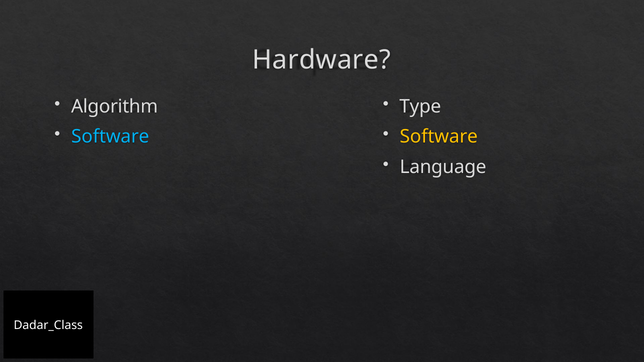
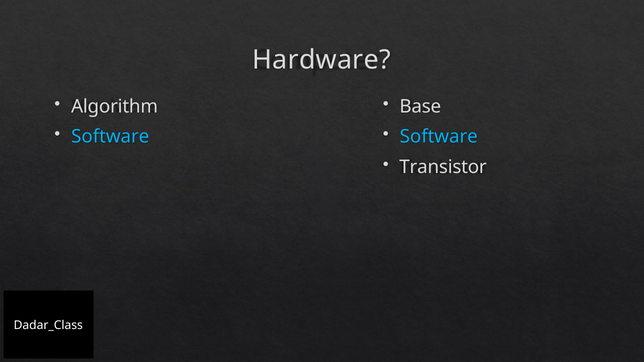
Type: Type -> Base (420, 106)
Software colour: yellow -> light blue (439, 137)
Language: Language -> Transistor (443, 167)
